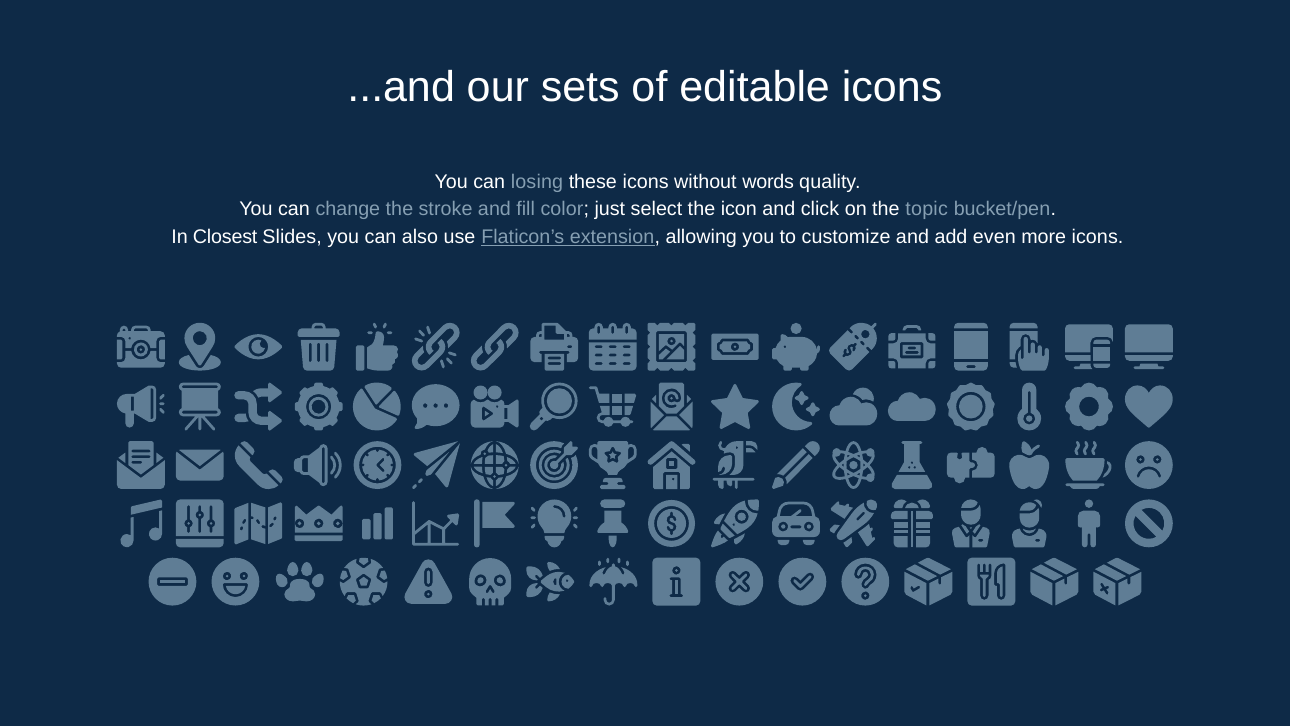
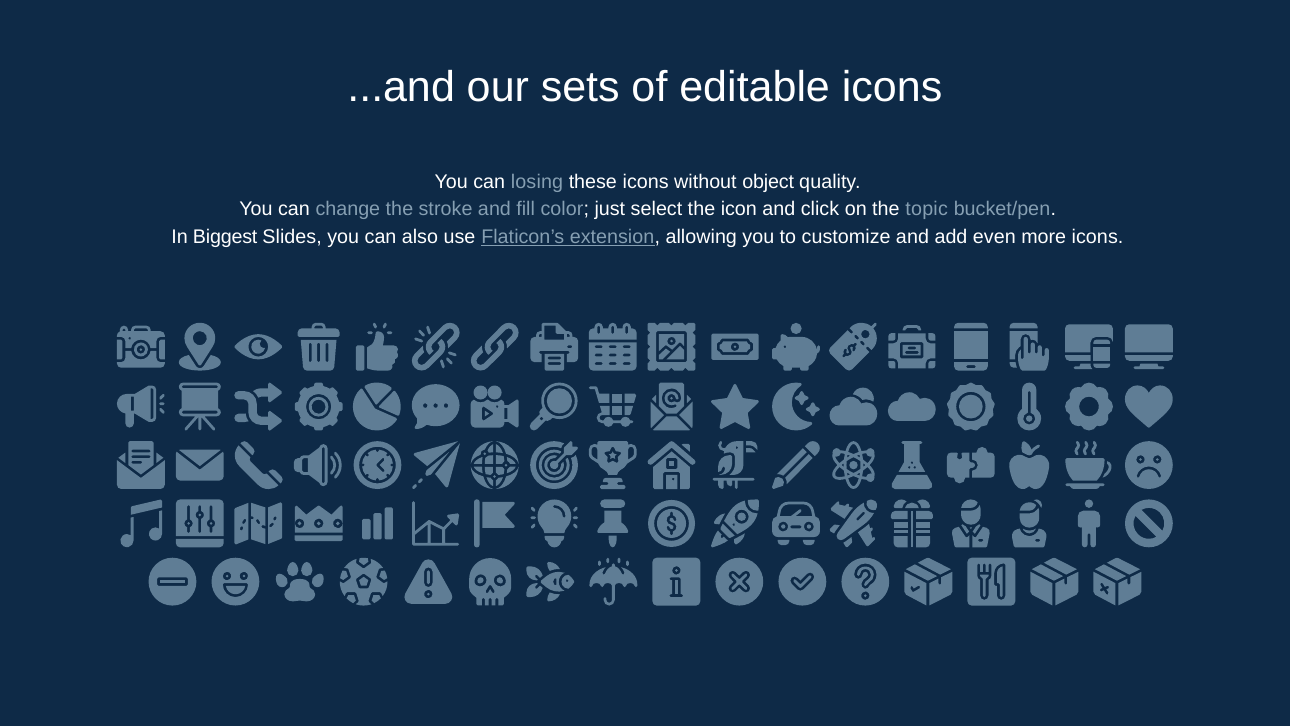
words: words -> object (768, 182)
Closest: Closest -> Biggest (225, 236)
